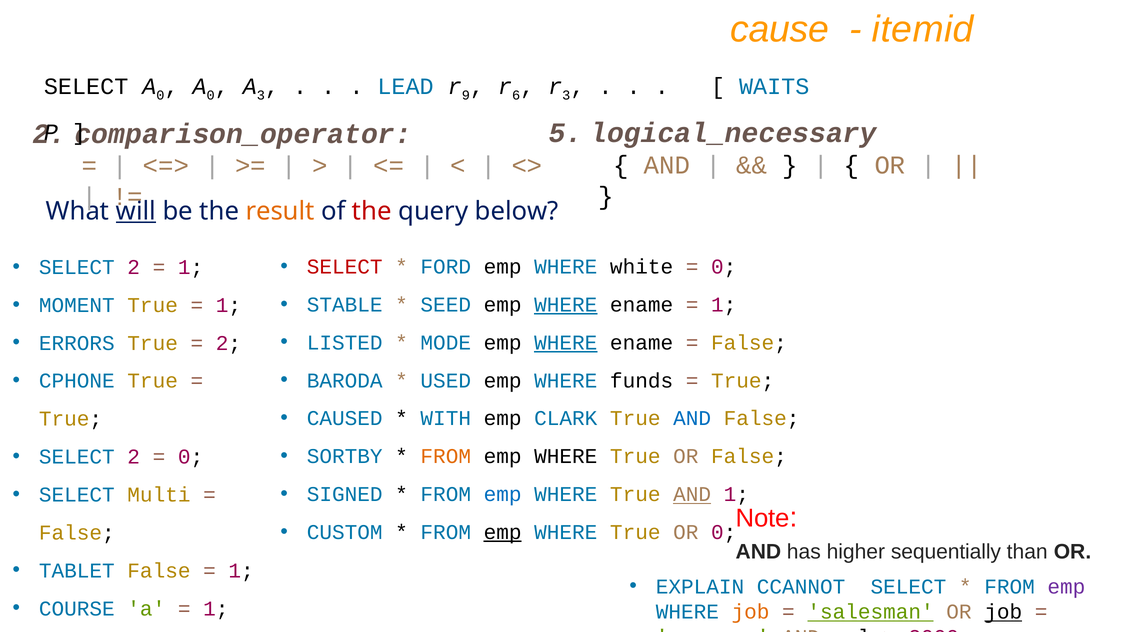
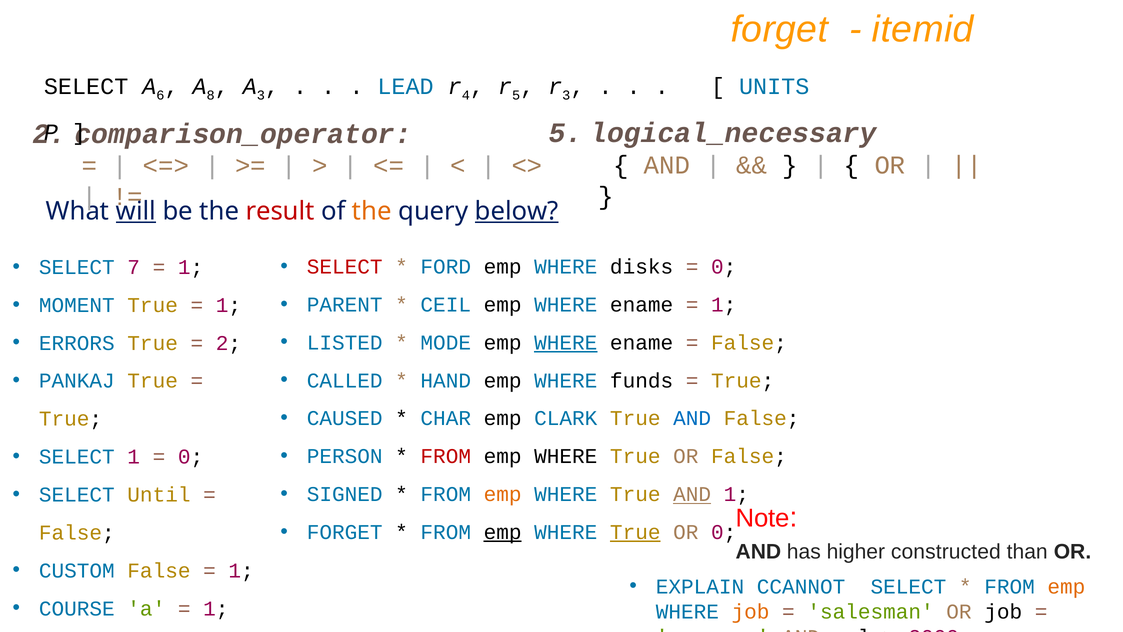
cause: cause -> forget (779, 29)
0: 0 -> 6 (160, 95)
0: 0 -> 8 (211, 95)
9: 9 -> 4 (466, 95)
6: 6 -> 5 (516, 95)
WAITS: WAITS -> UNITS (774, 86)
result colour: orange -> red (280, 211)
the colour: red -> orange (372, 211)
below underline: none -> present (517, 211)
white: white -> disks (642, 267)
2: 2 -> 7 (134, 267)
STABLE: STABLE -> PARENT (345, 305)
SEED: SEED -> CEIL (446, 305)
WHERE underline: present -> none (566, 305)
BARODA: BARODA -> CALLED (345, 380)
USED: USED -> HAND (446, 380)
CPHONE: CPHONE -> PANKAJ (77, 381)
WITH: WITH -> CHAR (446, 418)
SORTBY: SORTBY -> PERSON (345, 456)
FROM colour: orange -> red (446, 456)
2: 2 -> 1 (134, 457)
emp colour: blue -> orange (503, 494)
Multi: Multi -> Until (159, 495)
CUSTOM: CUSTOM -> FORGET (345, 532)
True underline: none -> present (635, 532)
sequentially: sequentially -> constructed (946, 552)
TABLET: TABLET -> CUSTOM (77, 570)
emp colour: purple -> orange (1066, 586)
salesman underline: present -> none (871, 612)
job underline: present -> none (1003, 612)
